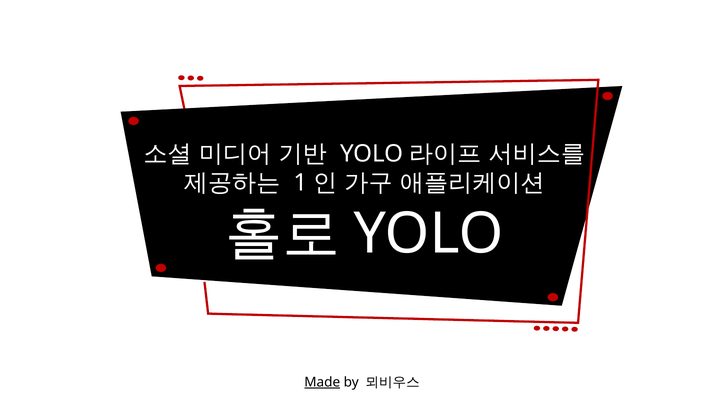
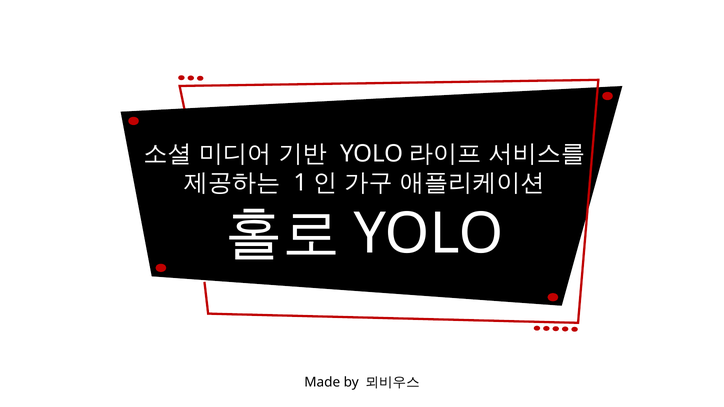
Made underline: present -> none (322, 383)
